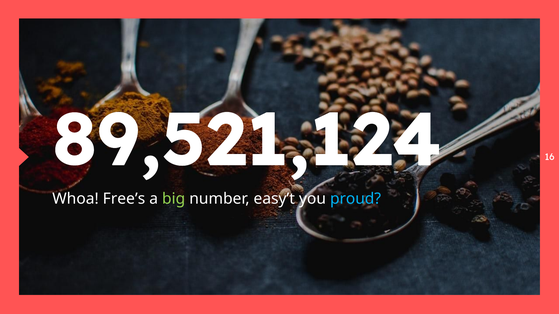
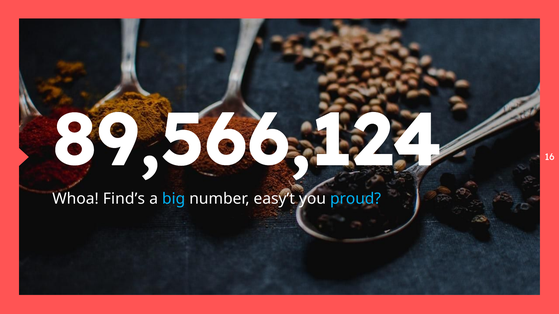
89,521,124: 89,521,124 -> 89,566,124 (247, 141)
Free’s: Free’s -> Find’s (124, 199)
big colour: light green -> light blue (174, 199)
